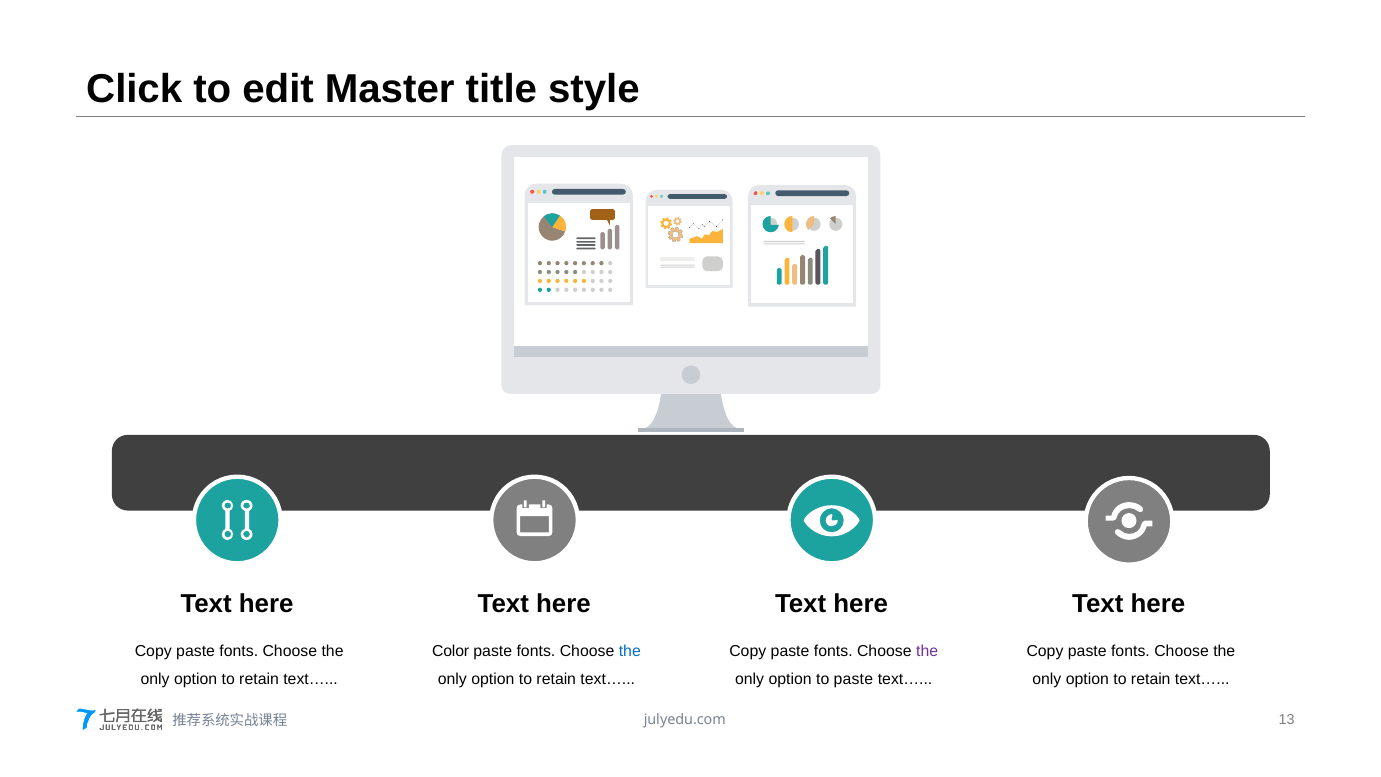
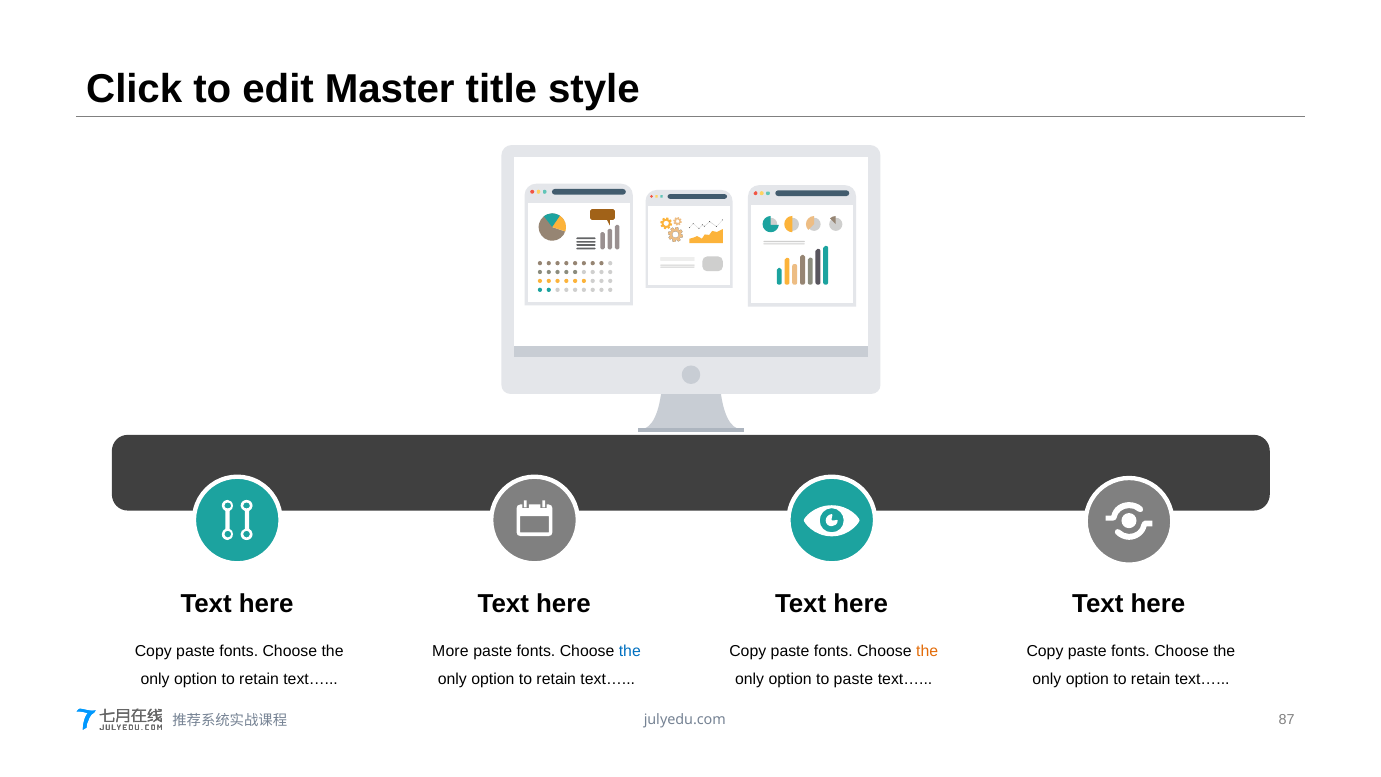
Color: Color -> More (450, 651)
the colour: purple -> orange (927, 651)
13: 13 -> 87 (1287, 720)
